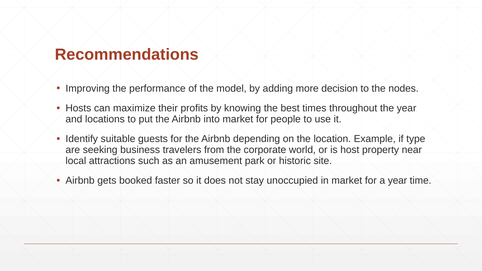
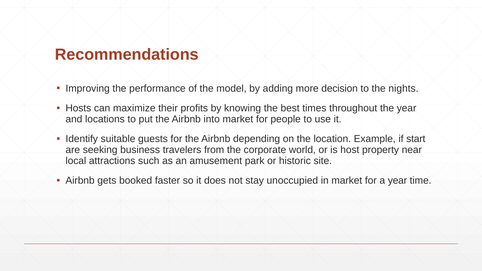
nodes: nodes -> nights (403, 88)
type: type -> start (416, 139)
